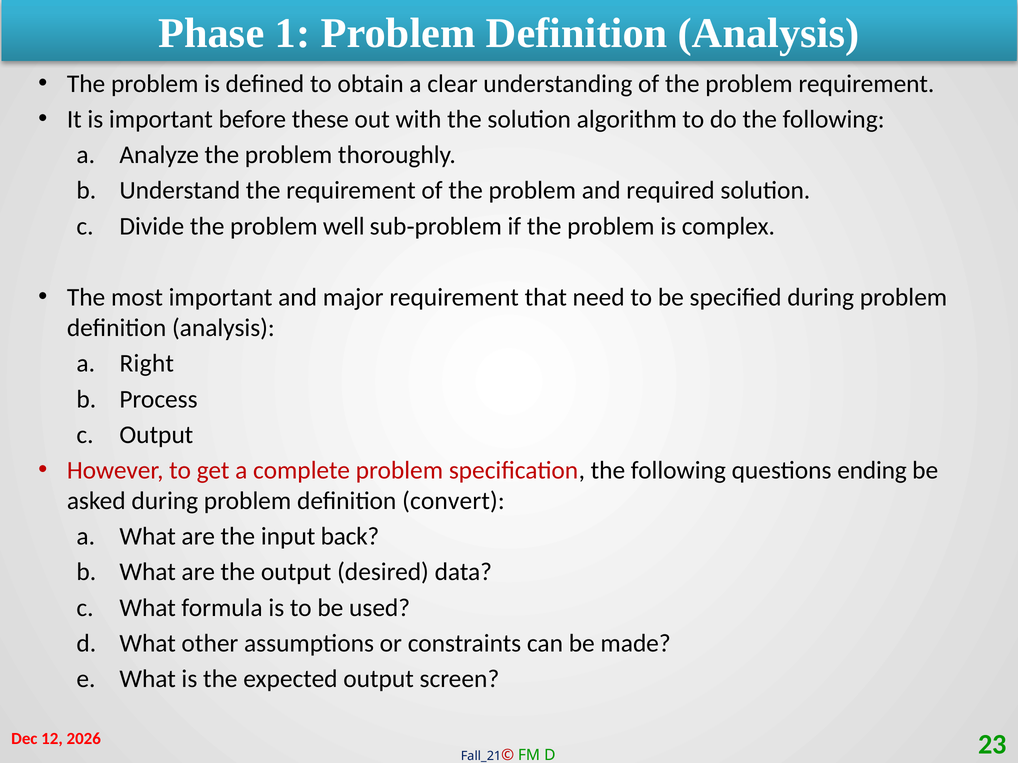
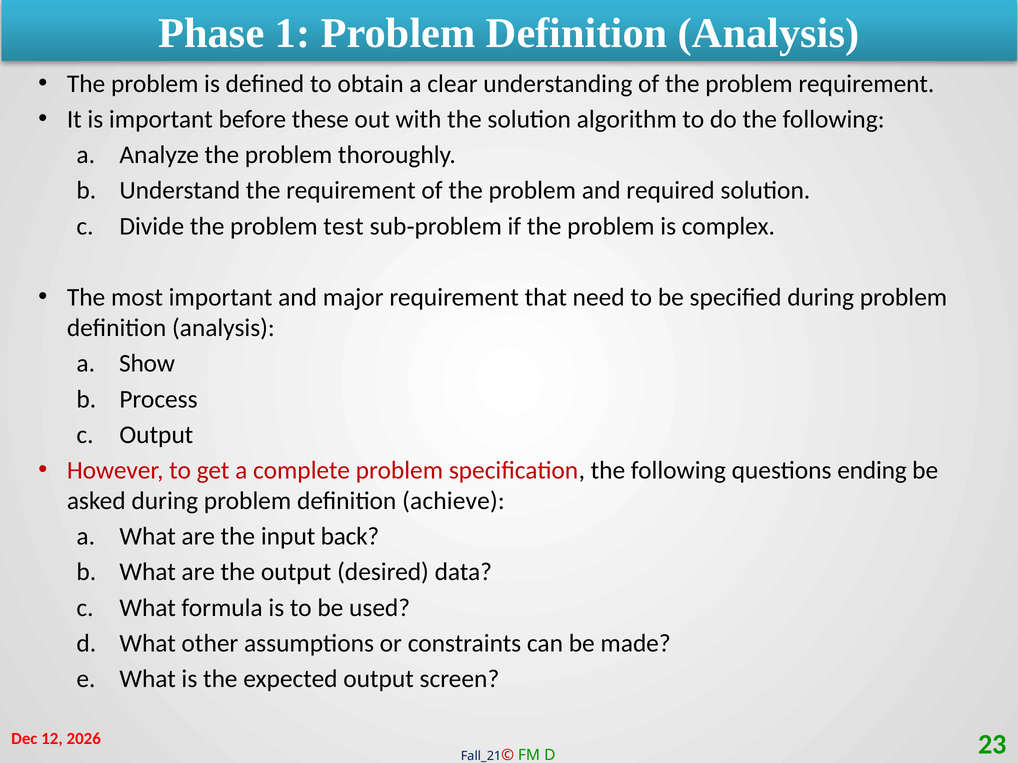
well: well -> test (344, 226)
Right: Right -> Show (147, 364)
convert: convert -> achieve (453, 501)
